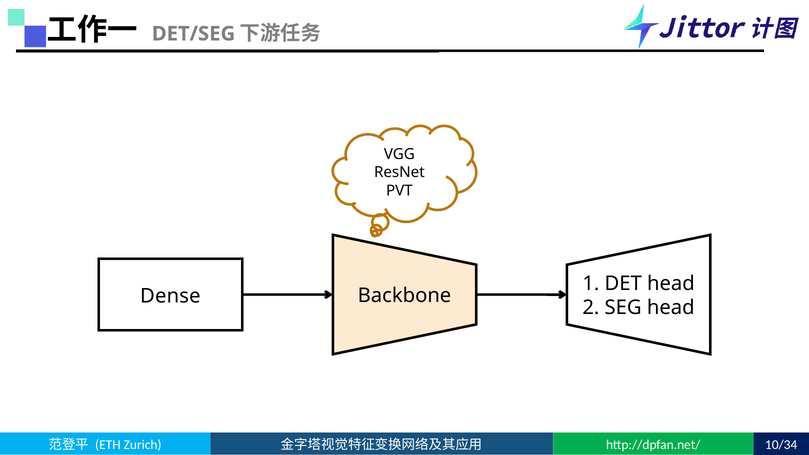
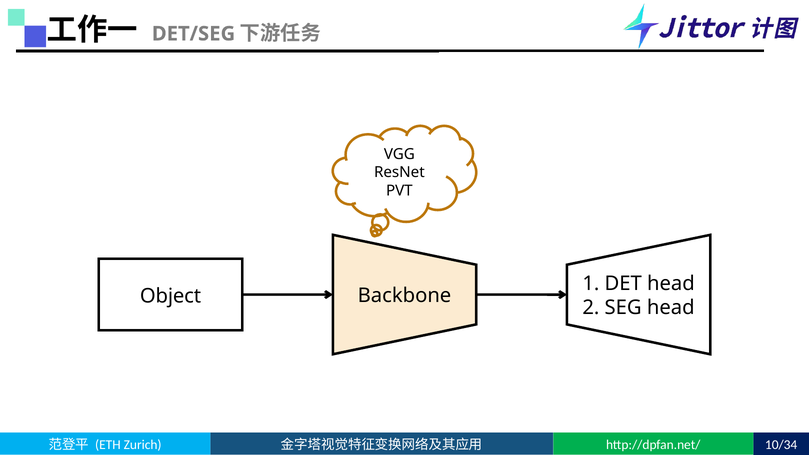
Dense: Dense -> Object (171, 296)
